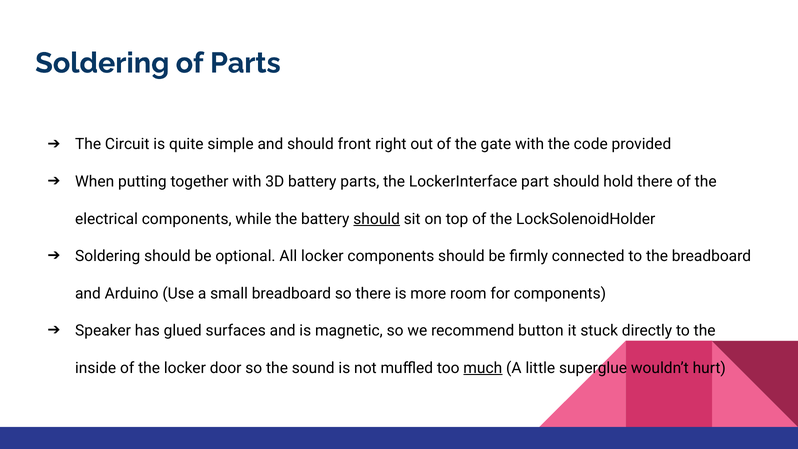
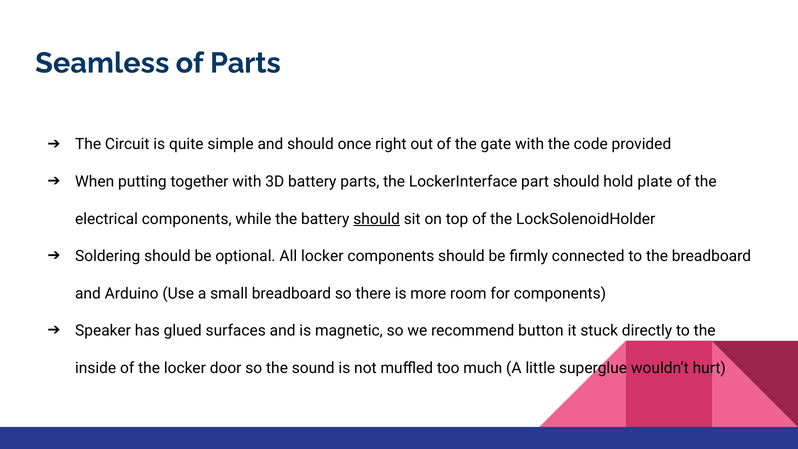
Soldering: Soldering -> Seamless (102, 63)
front: front -> once (354, 144)
hold there: there -> plate (655, 182)
much underline: present -> none (483, 368)
